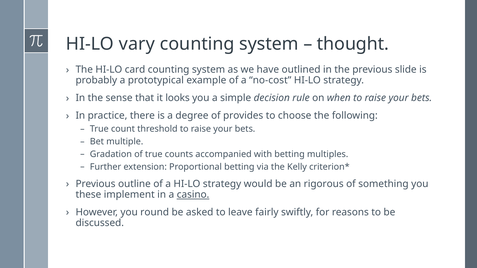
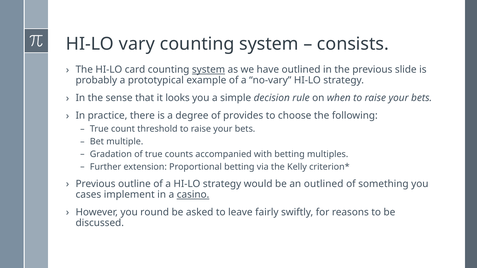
thought: thought -> consists (353, 44)
system underline: none -> present (209, 70)
no-cost: no-cost -> no-vary (270, 80)
an rigorous: rigorous -> outlined (324, 184)
these: these -> cases (88, 195)
